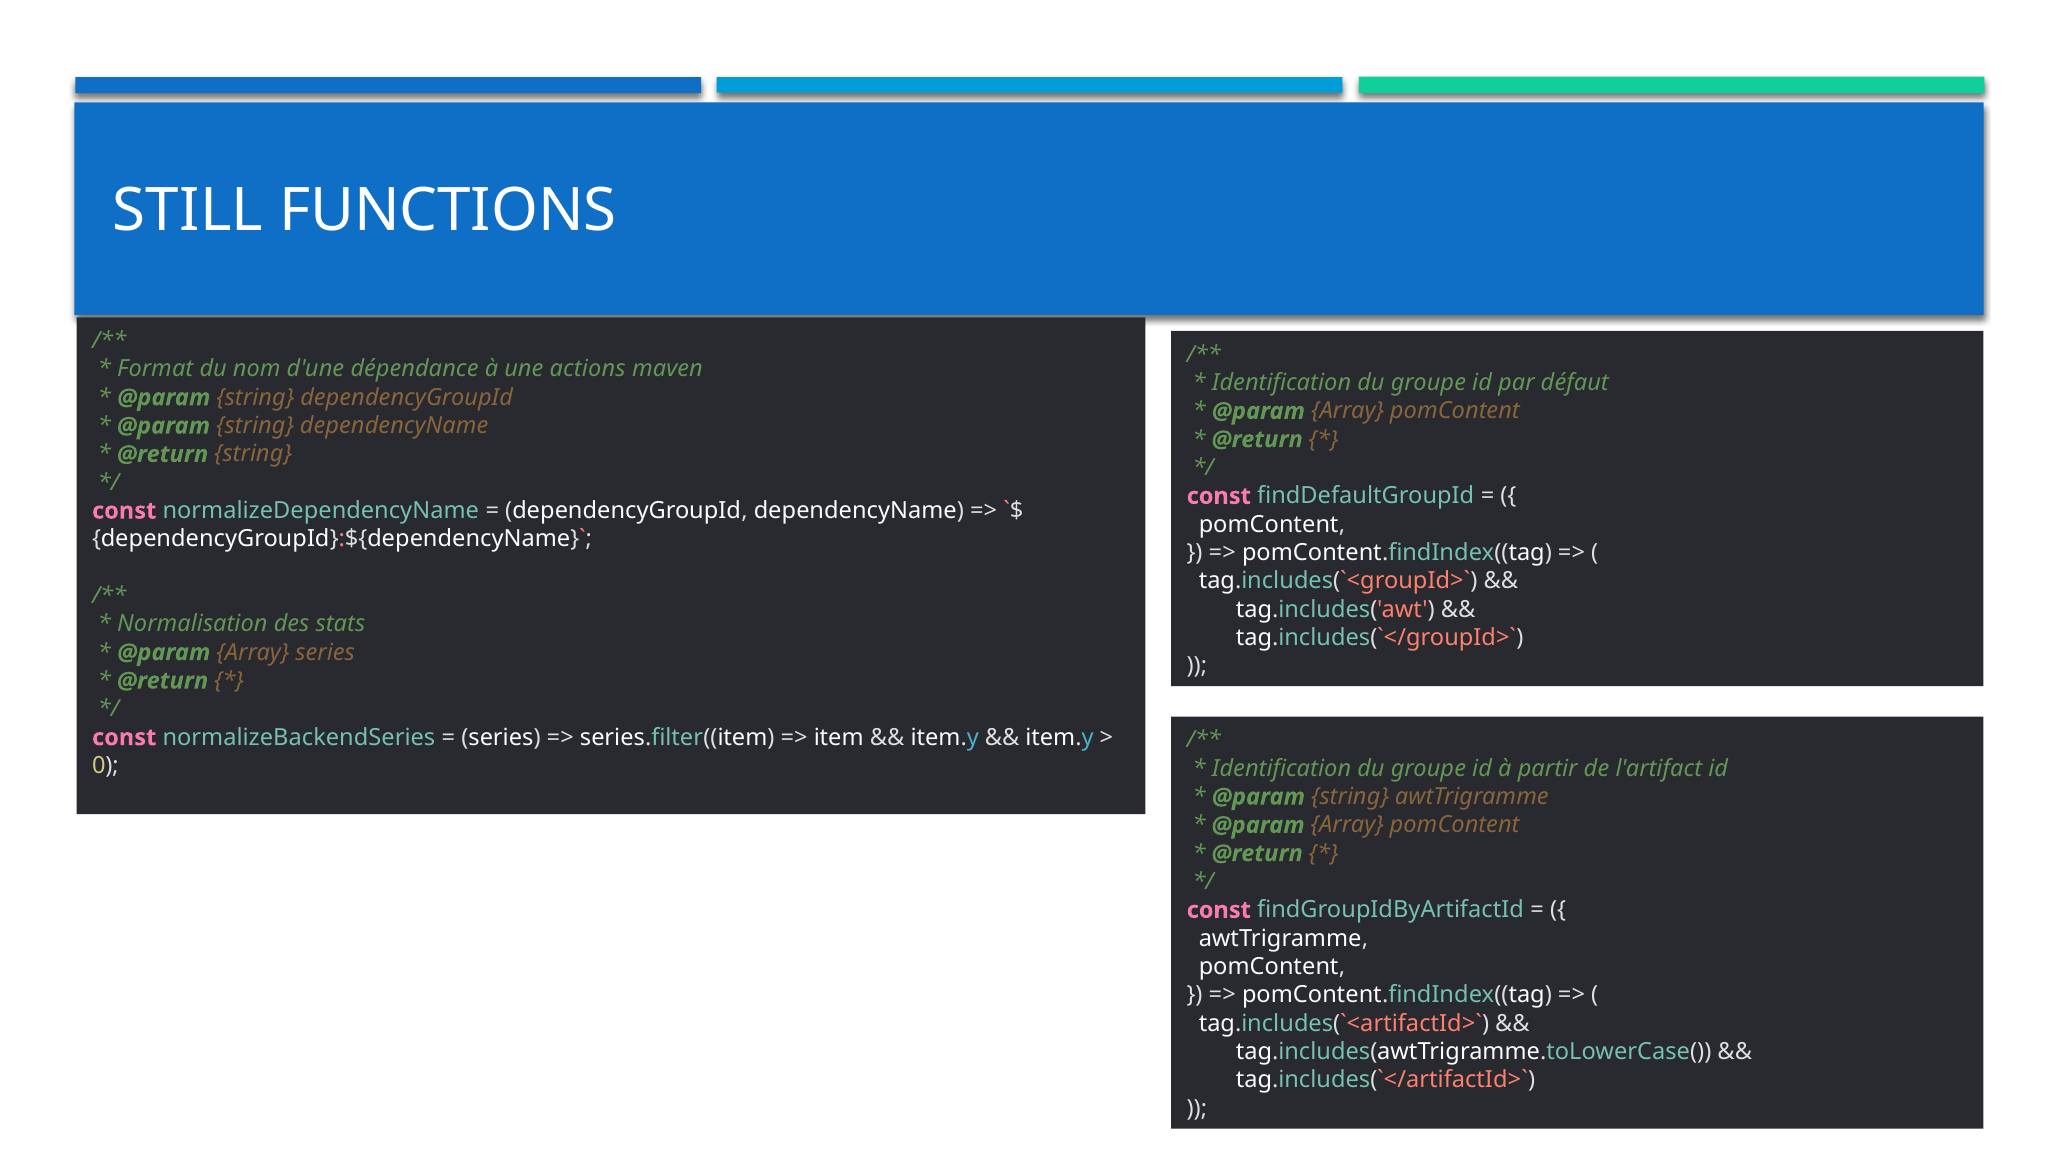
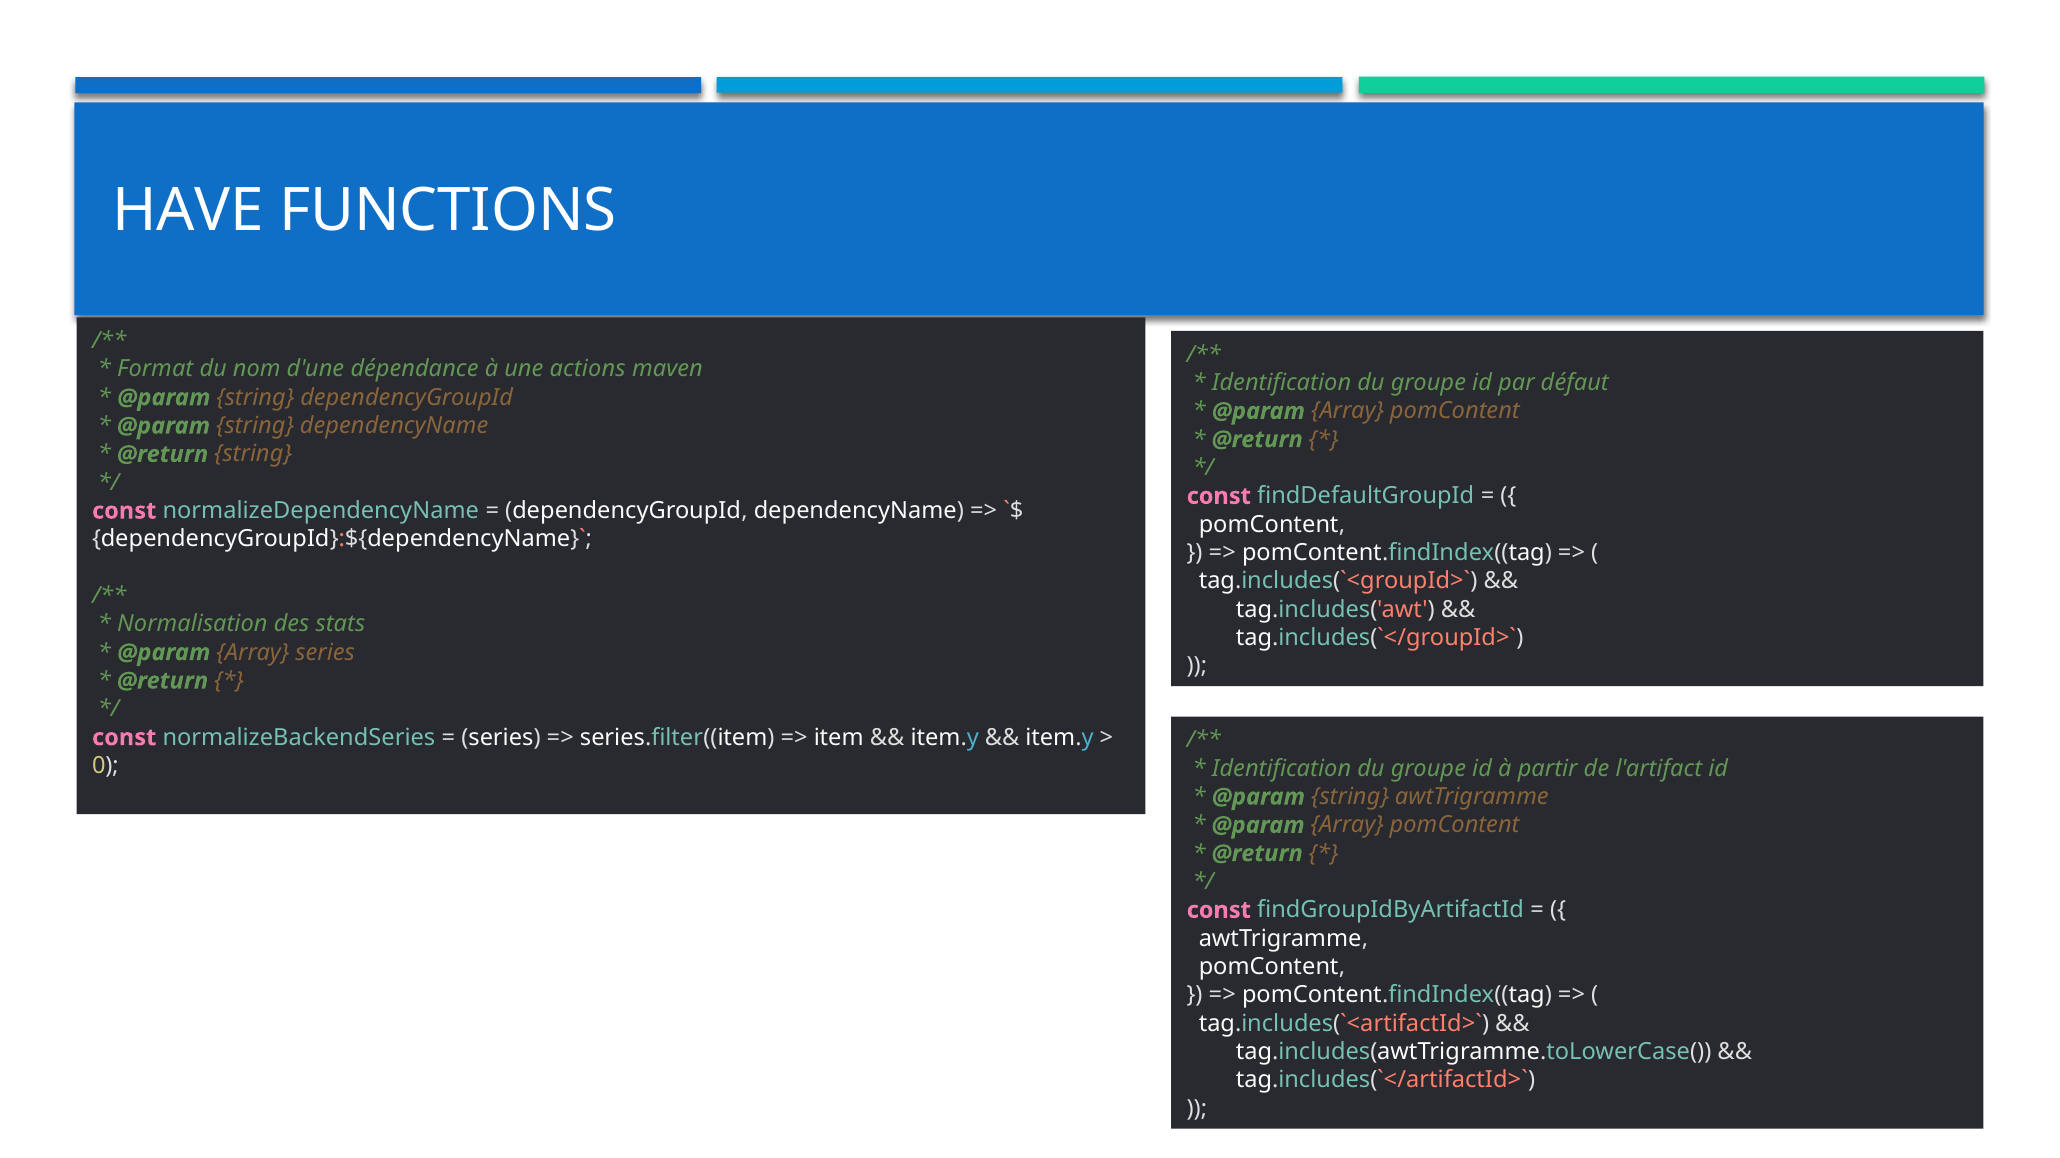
STILL: STILL -> HAVE (188, 211)
